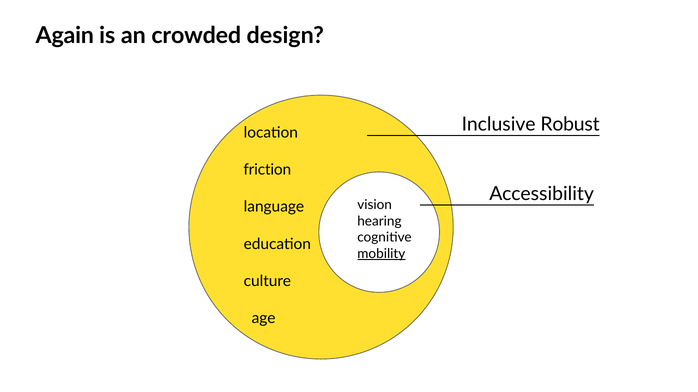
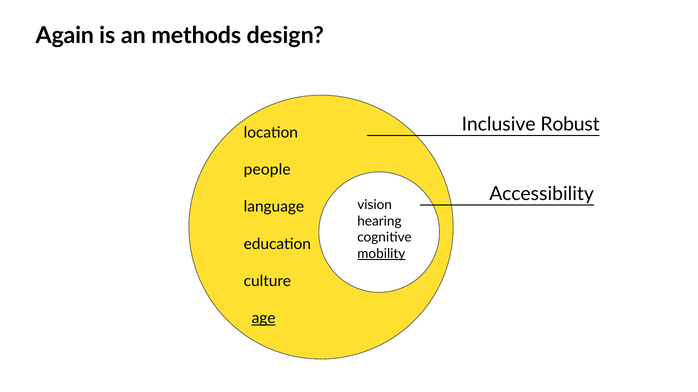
crowded: crowded -> methods (196, 36)
friction: friction -> people (267, 170)
age underline: none -> present (264, 319)
